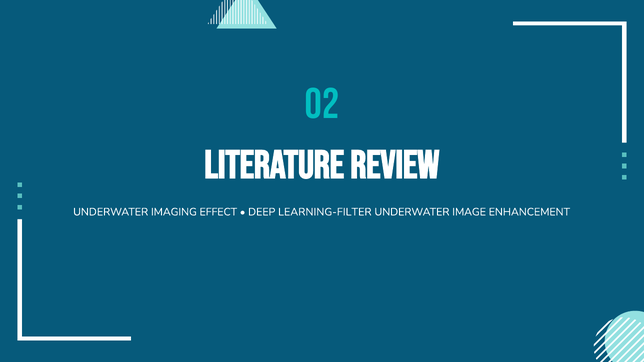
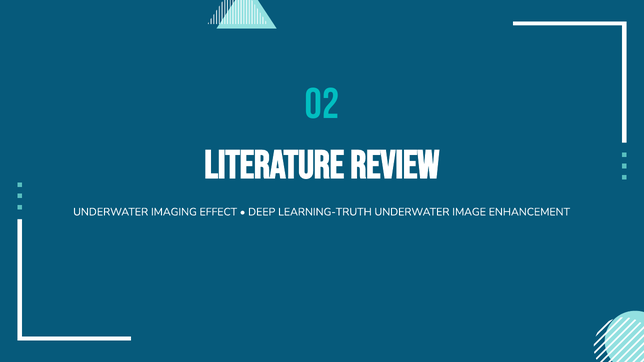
LEARNING-FILTER: LEARNING-FILTER -> LEARNING-TRUTH (325, 212)
